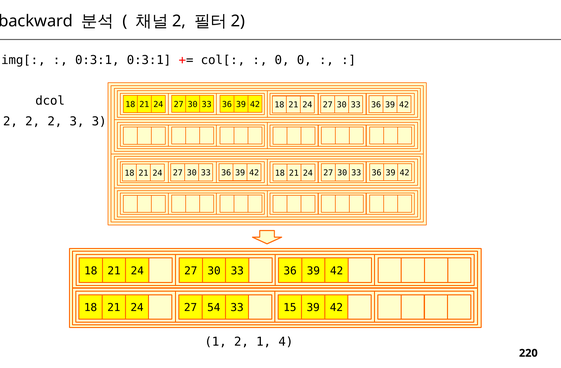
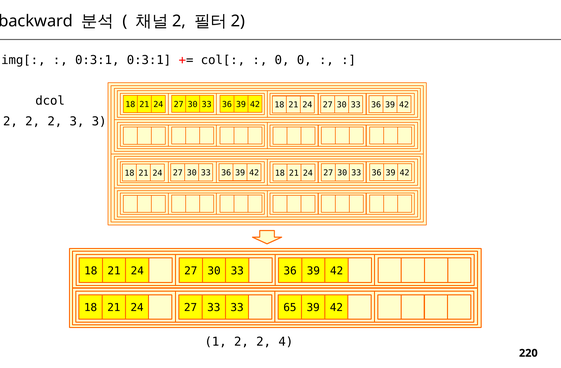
27 54: 54 -> 33 (214, 308)
15: 15 -> 65 (290, 308)
1: 1 -> 2 (264, 342)
